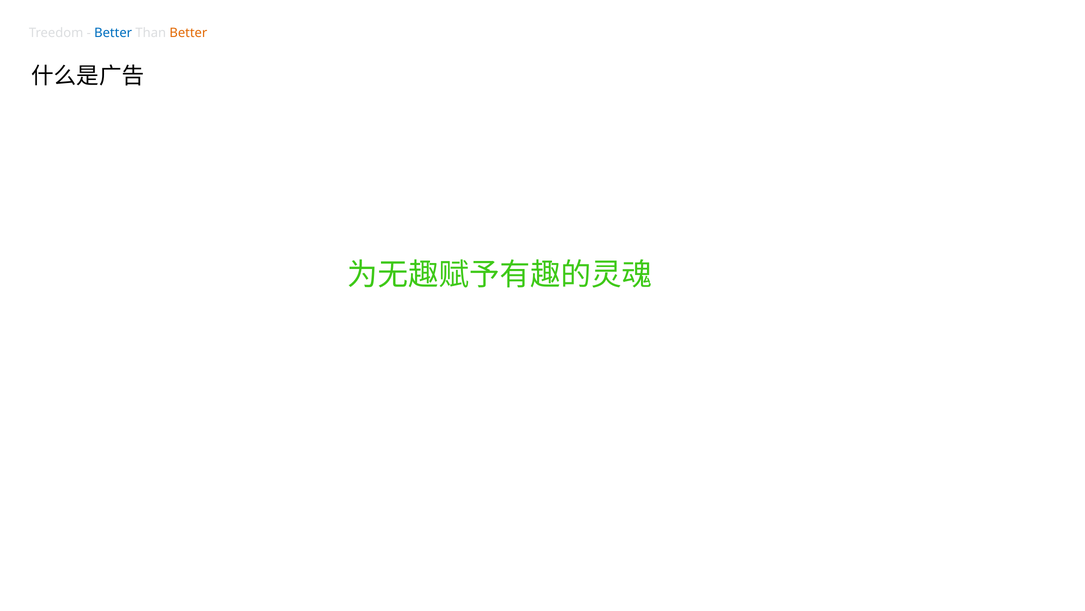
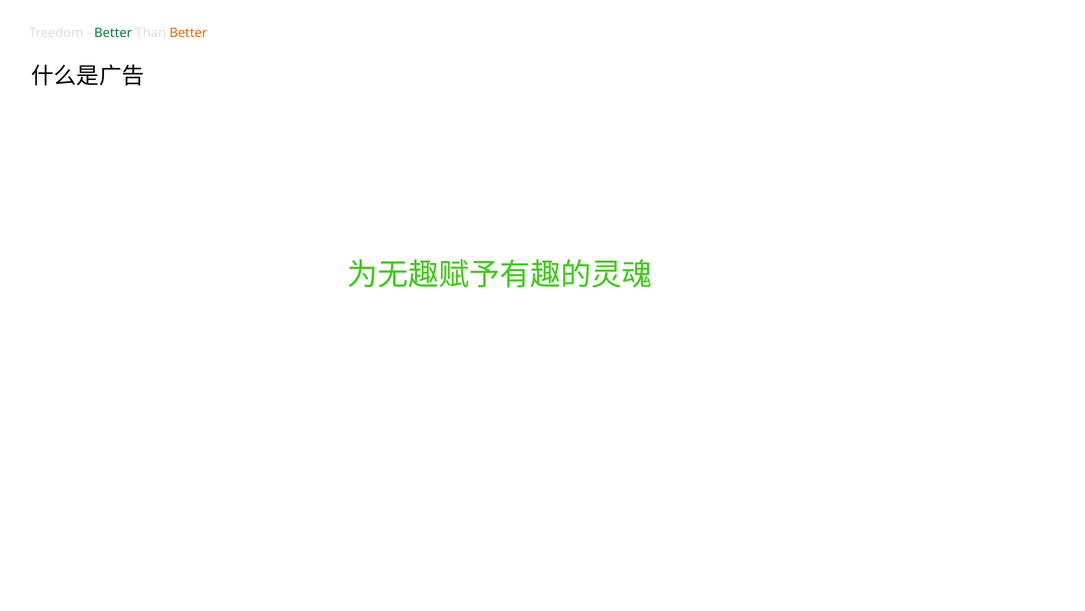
Better colour: blue -> green (113, 33)
